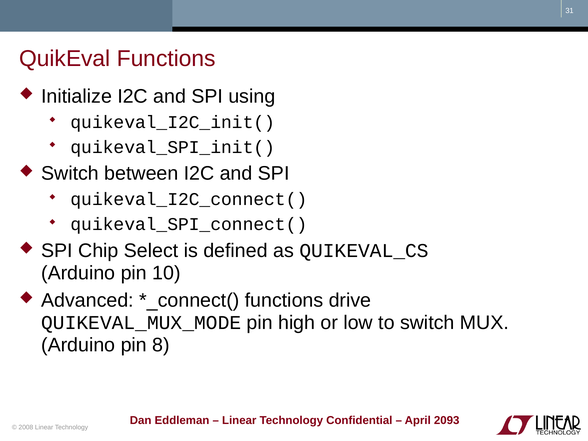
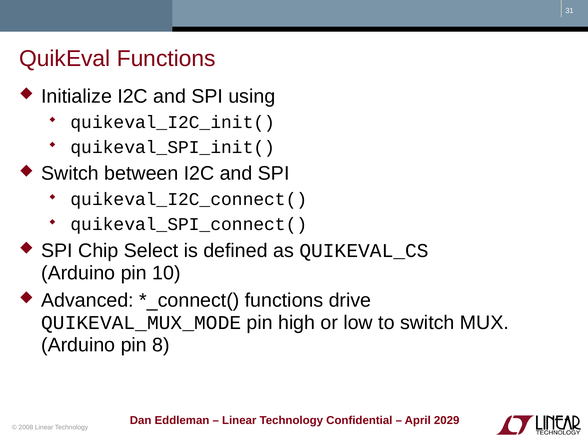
2093: 2093 -> 2029 (447, 420)
